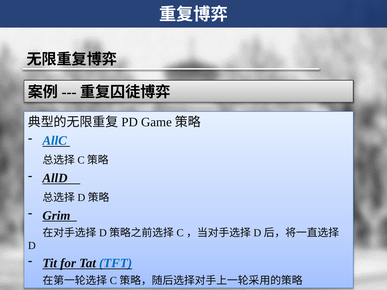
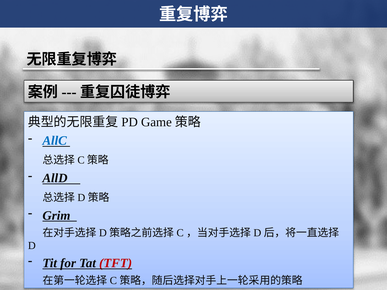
TFT colour: blue -> red (116, 263)
